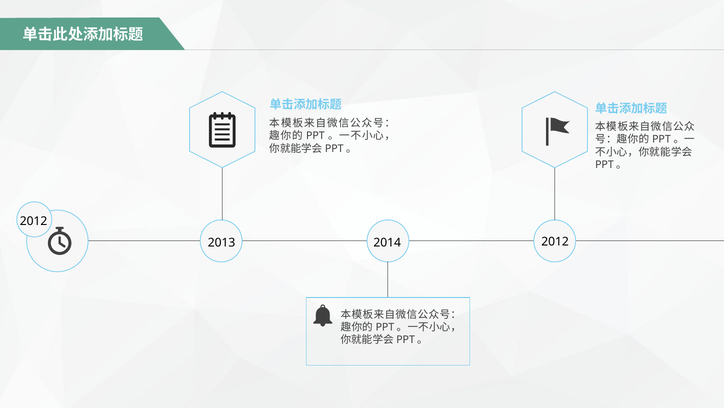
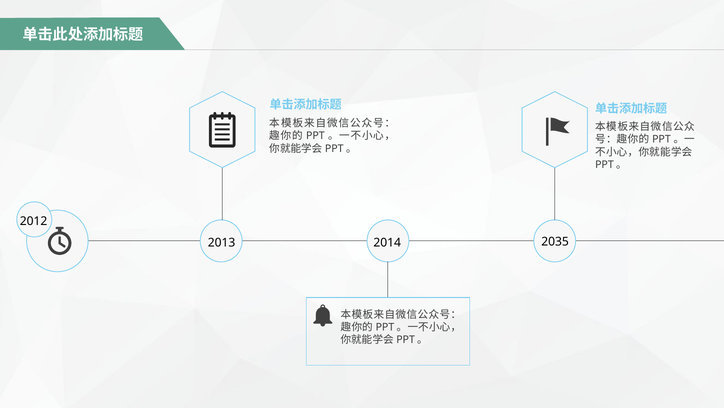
2012: 2012 -> 2035 (555, 241)
